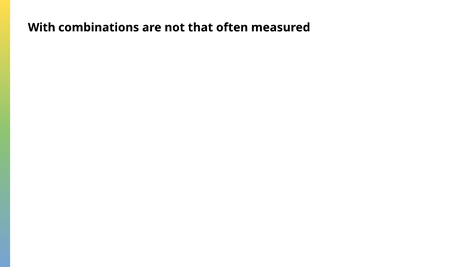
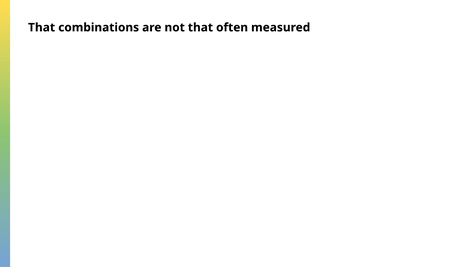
With: With -> That (42, 27)
